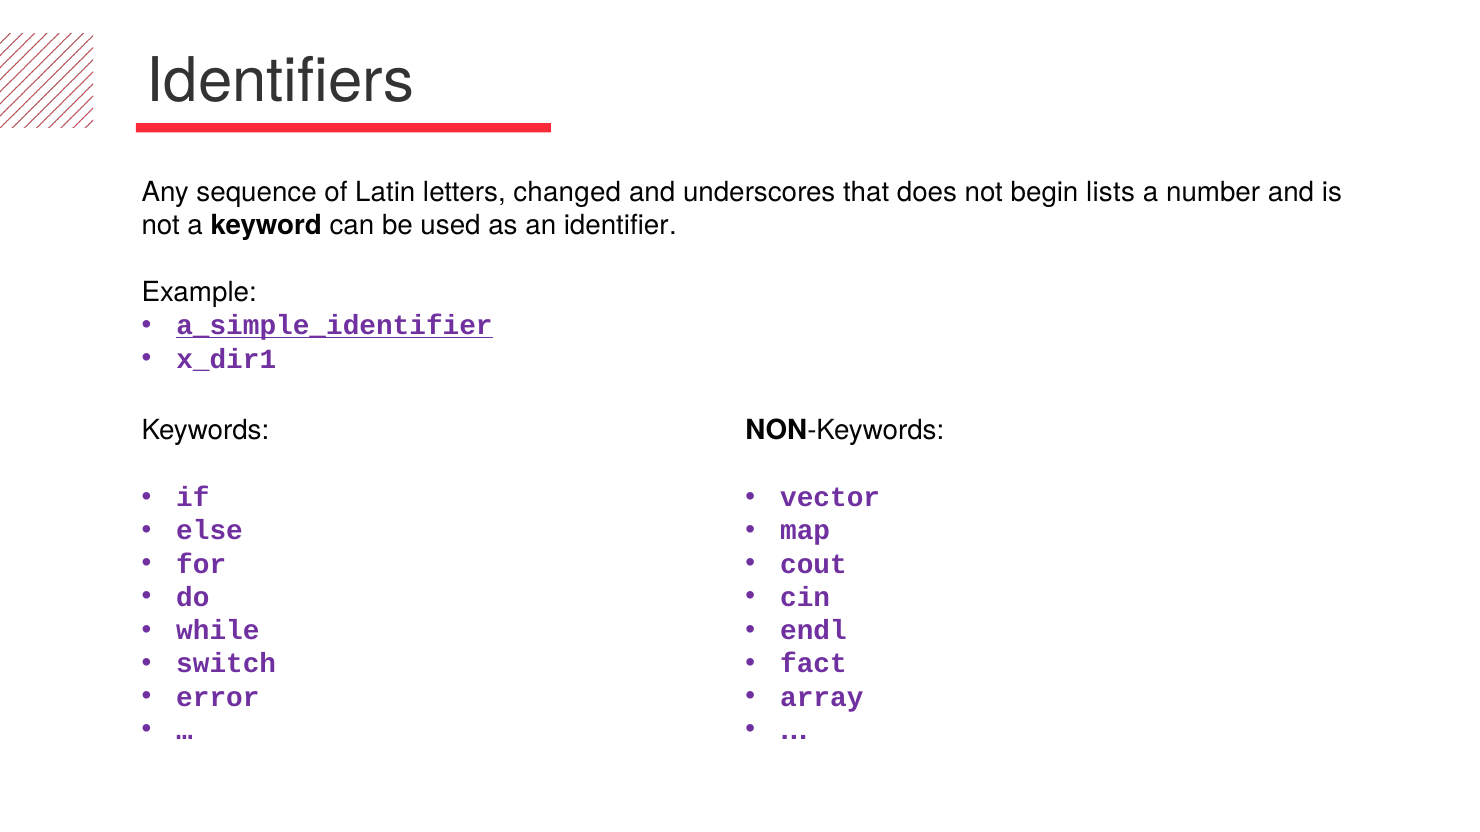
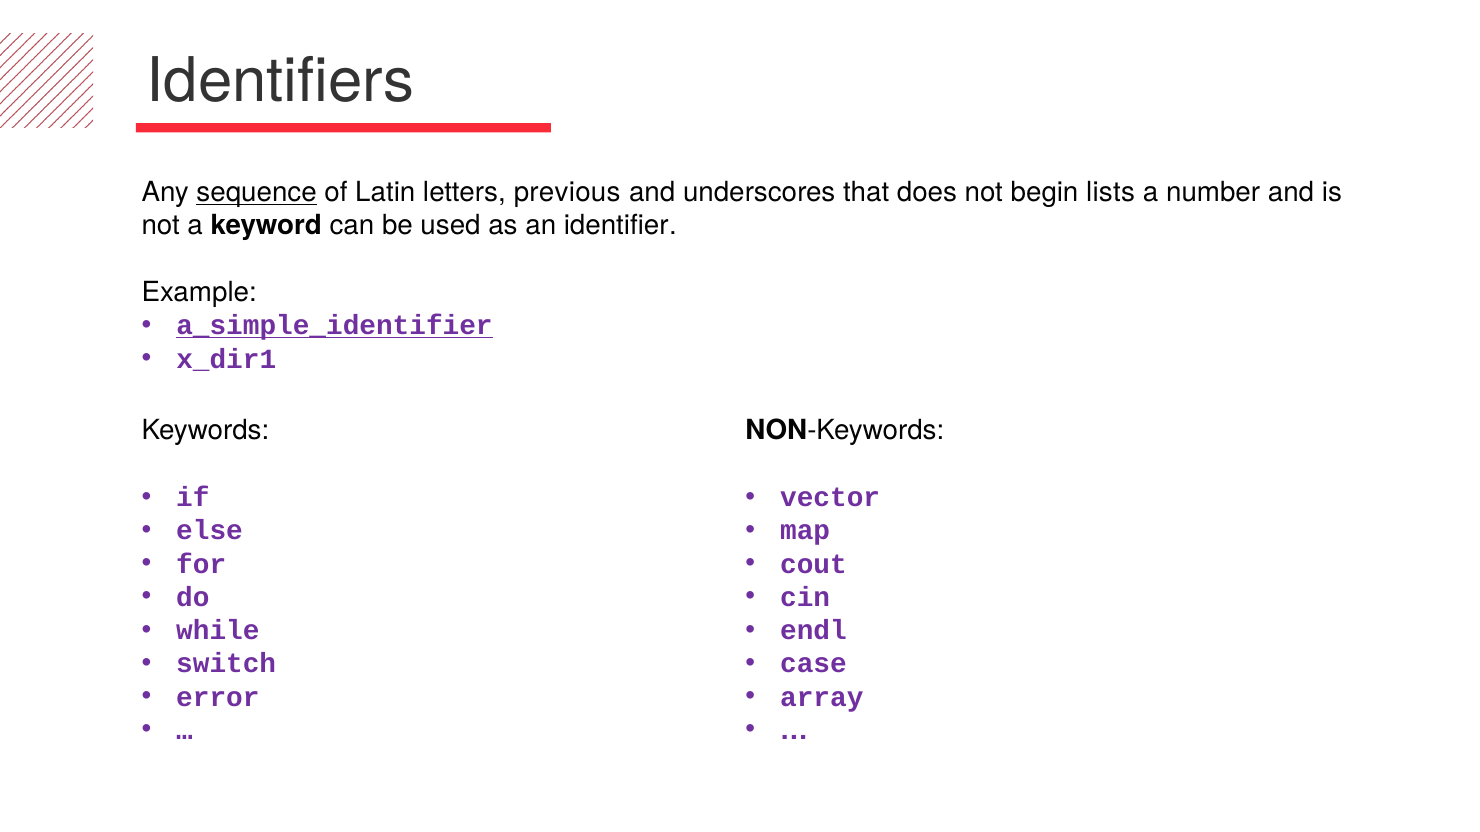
sequence underline: none -> present (257, 193)
changed: changed -> previous (567, 193)
fact: fact -> case (813, 664)
